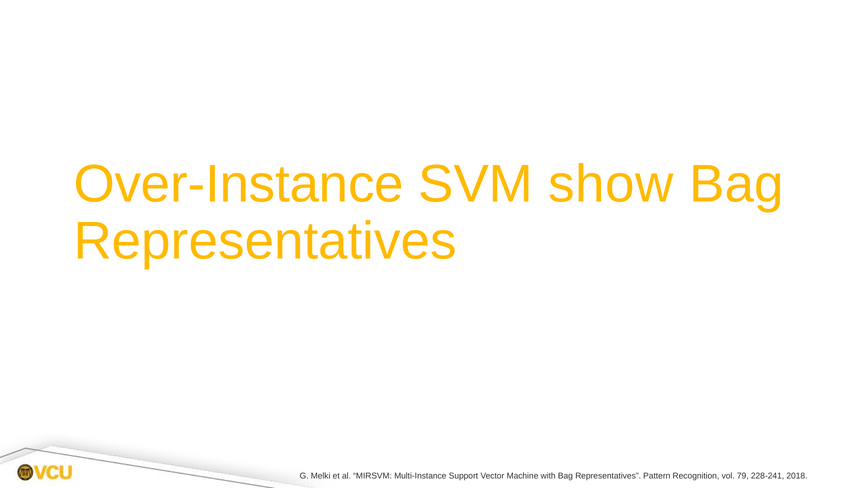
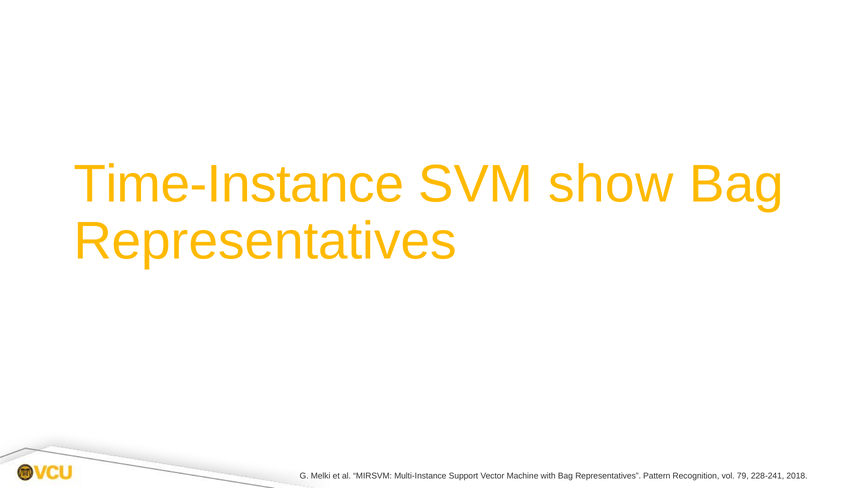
Over-Instance: Over-Instance -> Time-Instance (239, 184)
